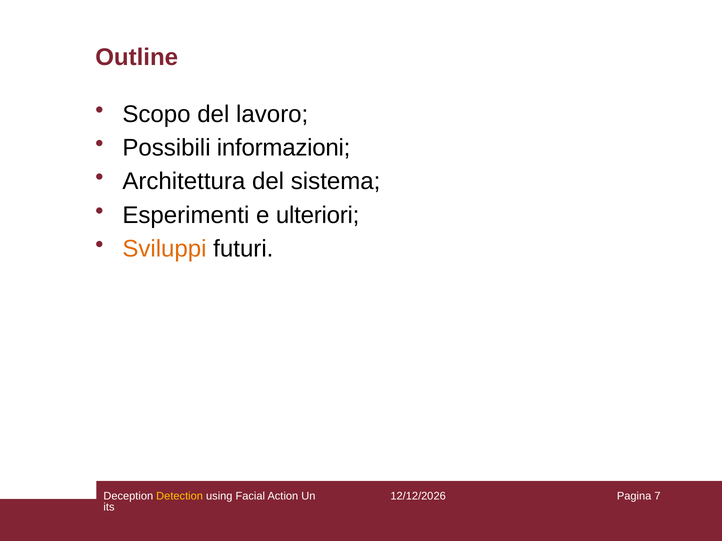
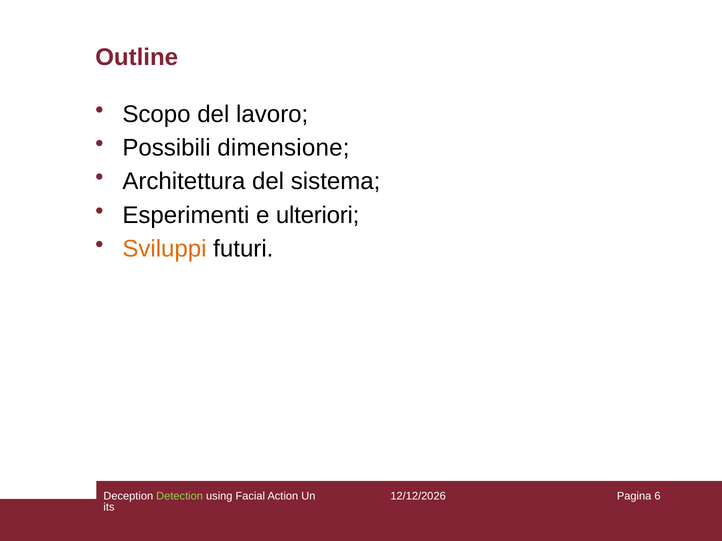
informazioni: informazioni -> dimensione (283, 148)
Detection colour: yellow -> light green (180, 496)
7: 7 -> 6 (658, 496)
